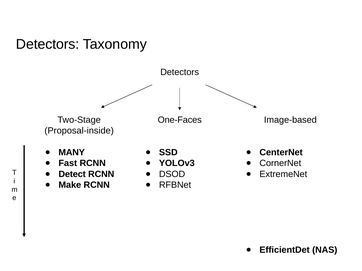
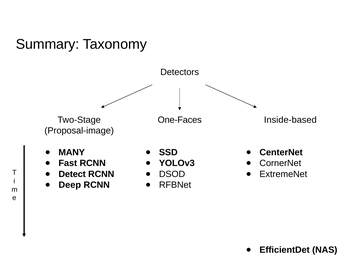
Detectors: Detectors -> Summary (48, 44)
Image-based: Image-based -> Inside-based (290, 120)
Proposal-inside: Proposal-inside -> Proposal-image (79, 131)
Make: Make -> Deep (70, 185)
